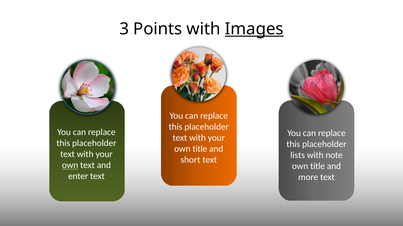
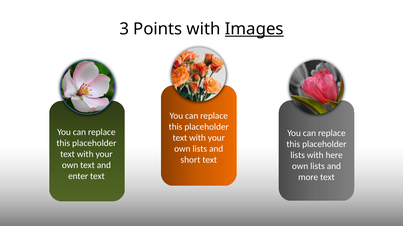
title: title -> lists (200, 149)
note: note -> here (334, 156)
own underline: present -> none (70, 166)
title: title -> lists (318, 167)
